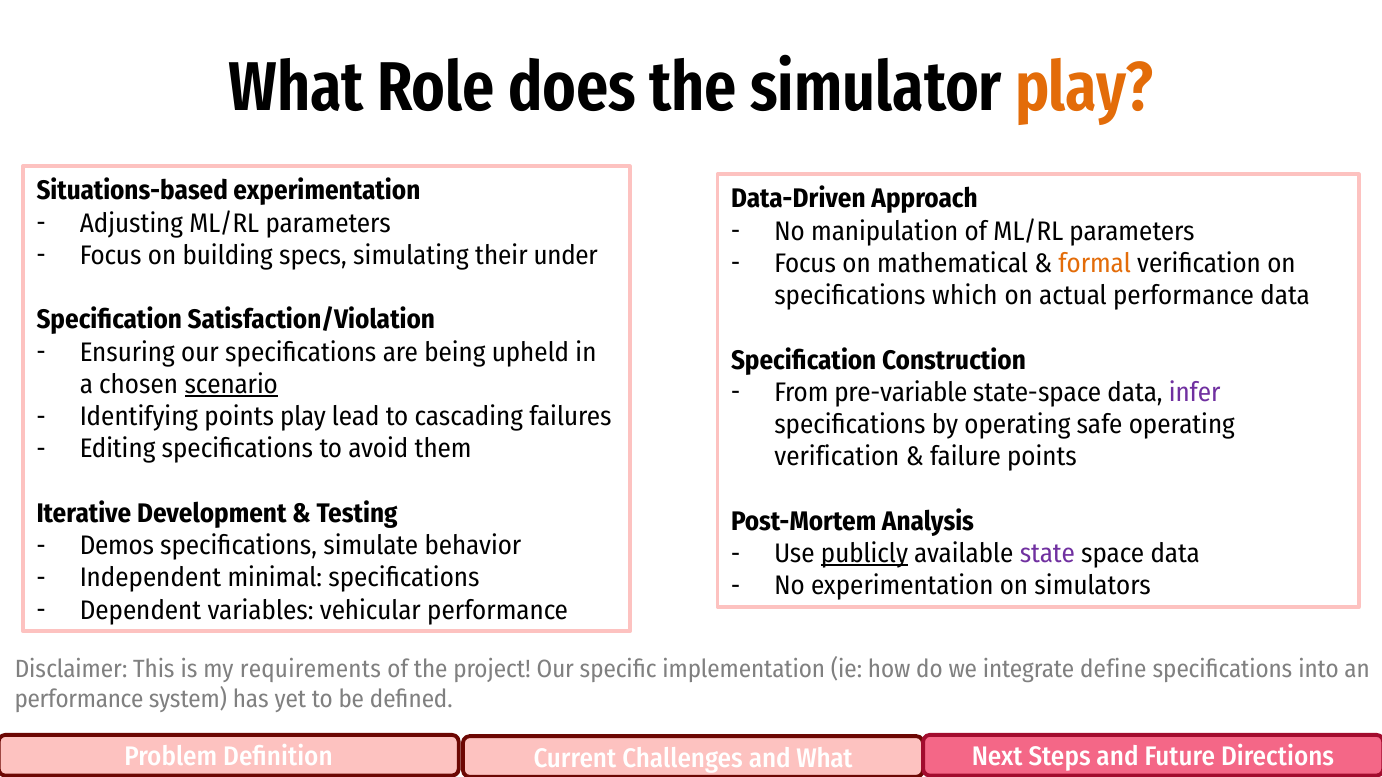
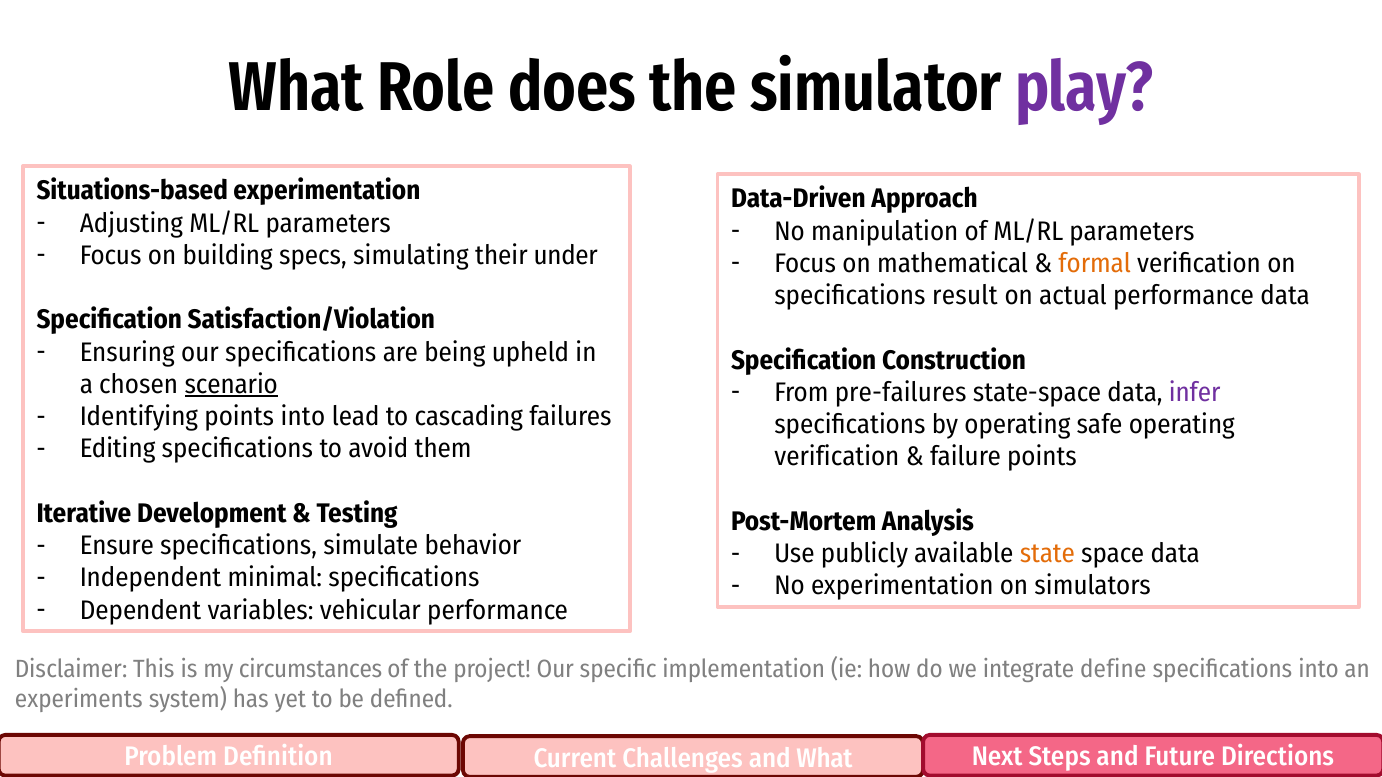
play colour: orange -> purple (1085, 88)
which: which -> result (965, 296)
pre-variable: pre-variable -> pre-failures (901, 393)
points play: play -> into (303, 417)
Demos: Demos -> Ensure (117, 546)
publicly underline: present -> none (864, 554)
state colour: purple -> orange (1047, 554)
requirements: requirements -> circumstances (311, 670)
performance: performance -> experiments (79, 700)
